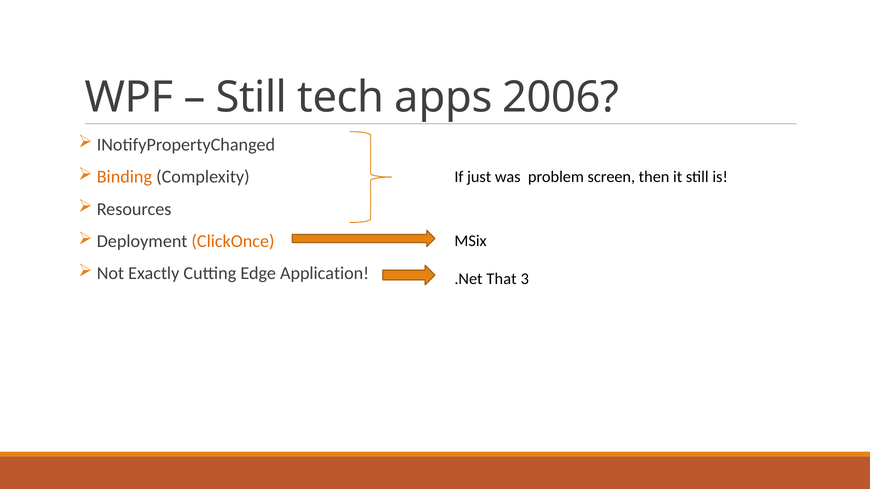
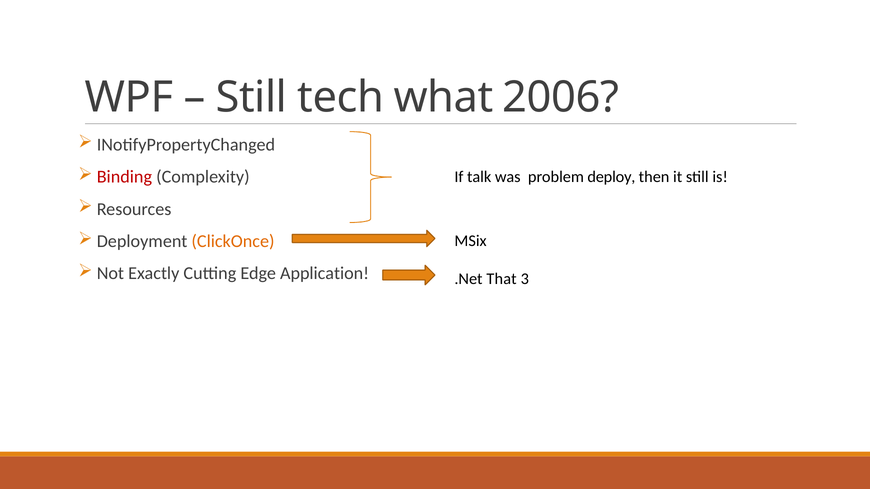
apps: apps -> what (443, 97)
Binding colour: orange -> red (124, 177)
just: just -> talk (479, 177)
screen: screen -> deploy (611, 177)
